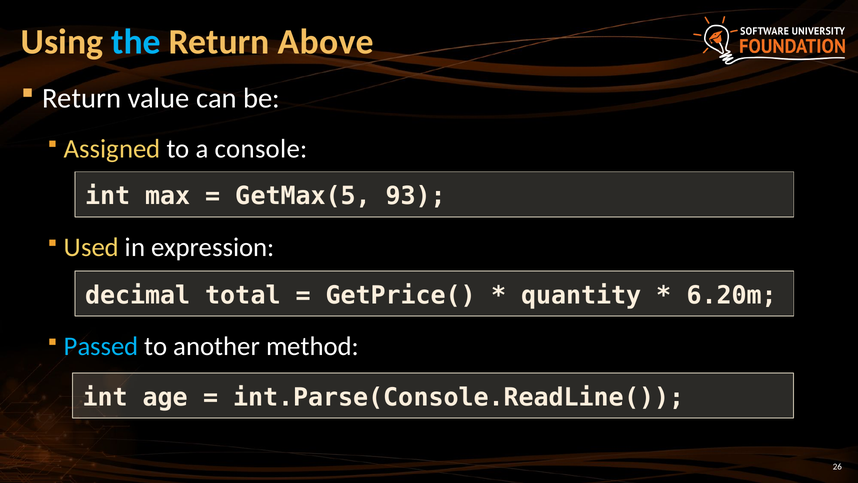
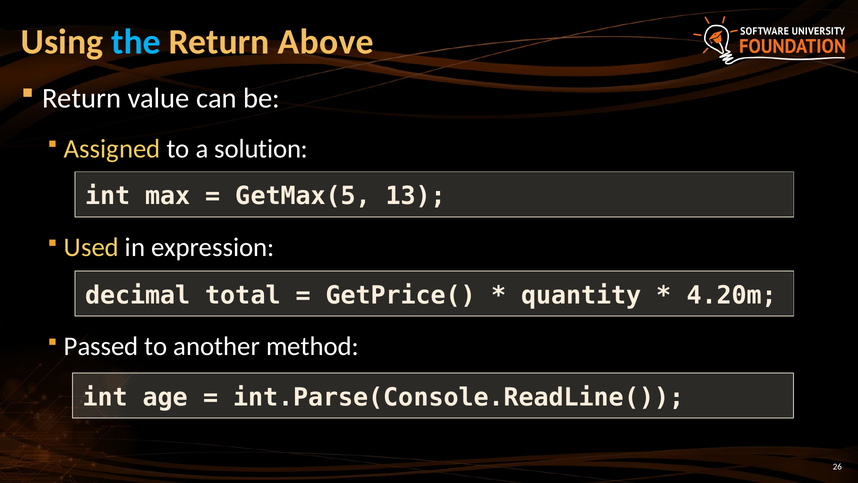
console: console -> solution (261, 149)
93: 93 -> 13 (416, 196)
6.20m: 6.20m -> 4.20m (732, 295)
Passed colour: light blue -> white (101, 346)
